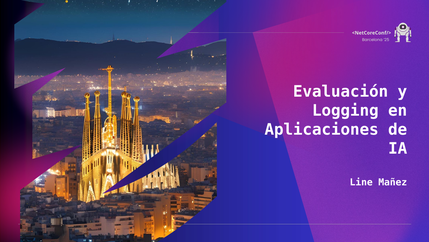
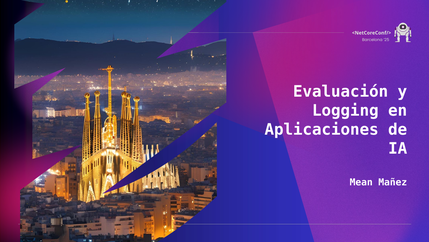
Line: Line -> Mean (361, 182)
